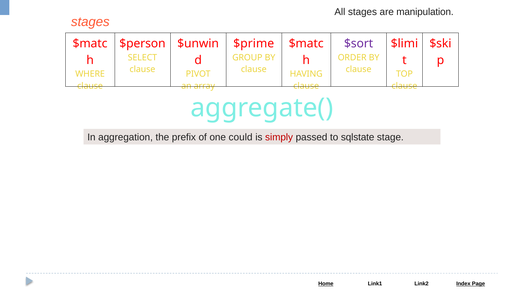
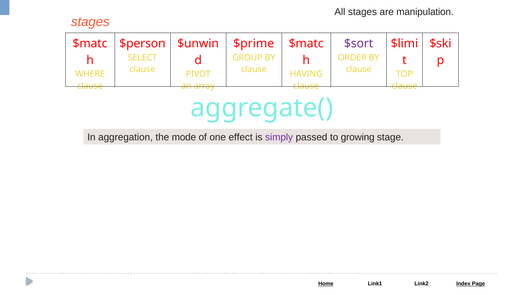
prefix: prefix -> mode (184, 137)
could: could -> effect (241, 137)
simply colour: red -> purple (279, 137)
sqlstate: sqlstate -> growing (358, 137)
